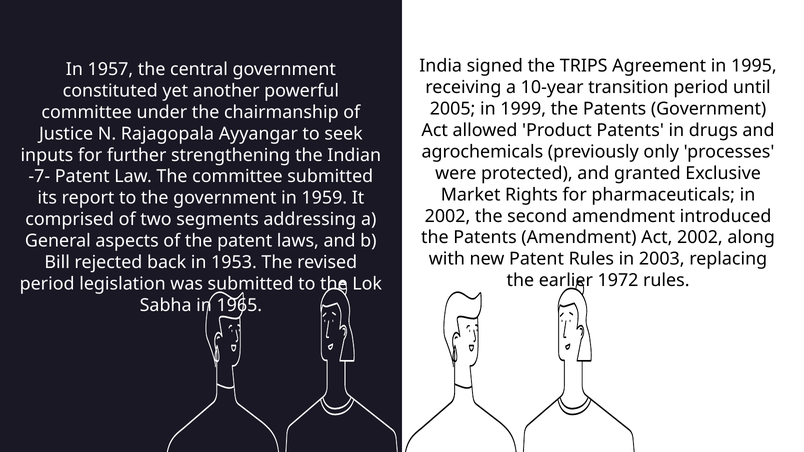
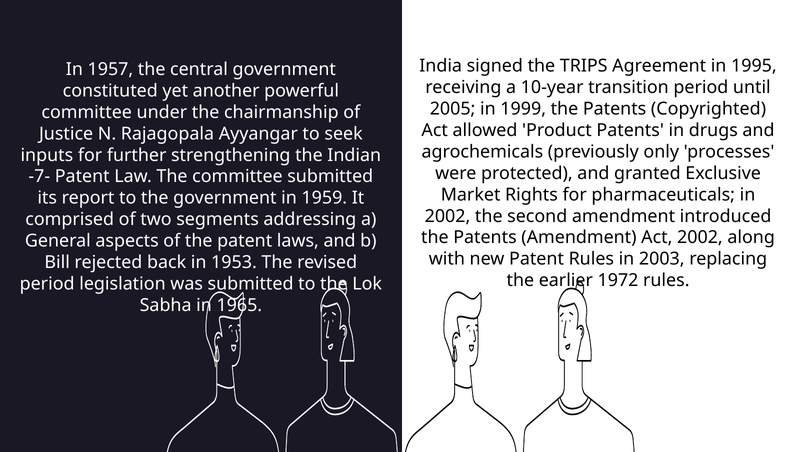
Patents Government: Government -> Copyrighted (709, 109)
